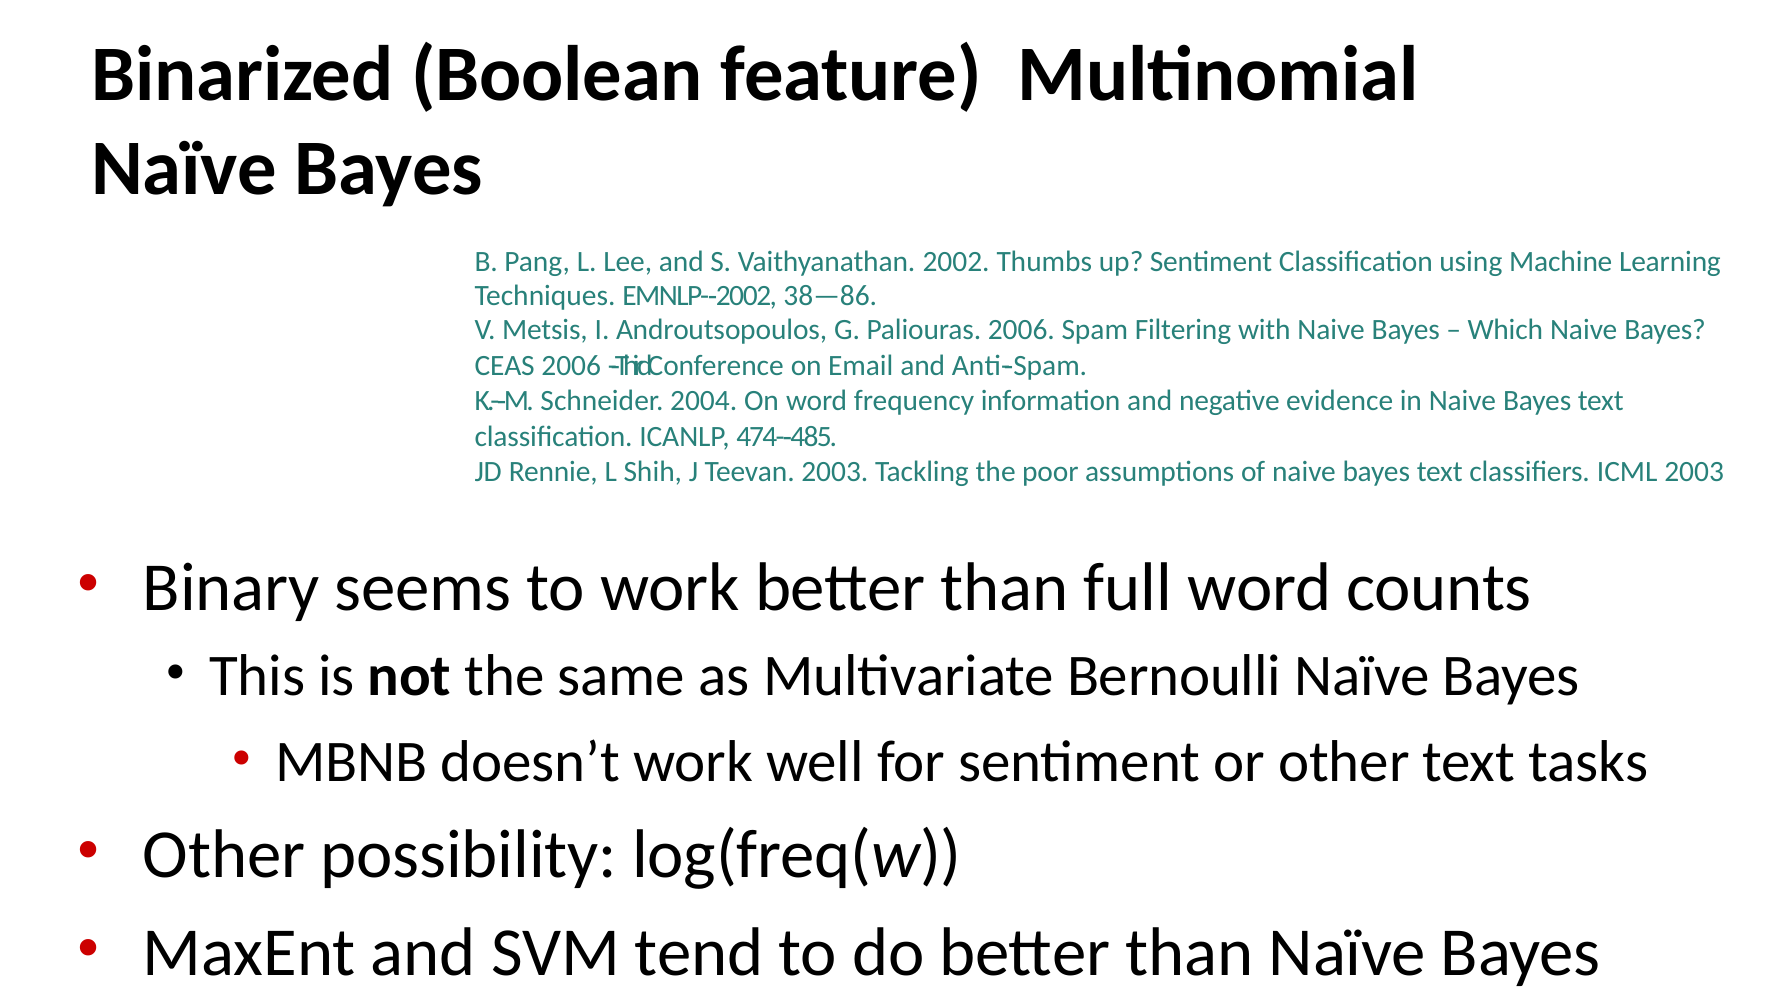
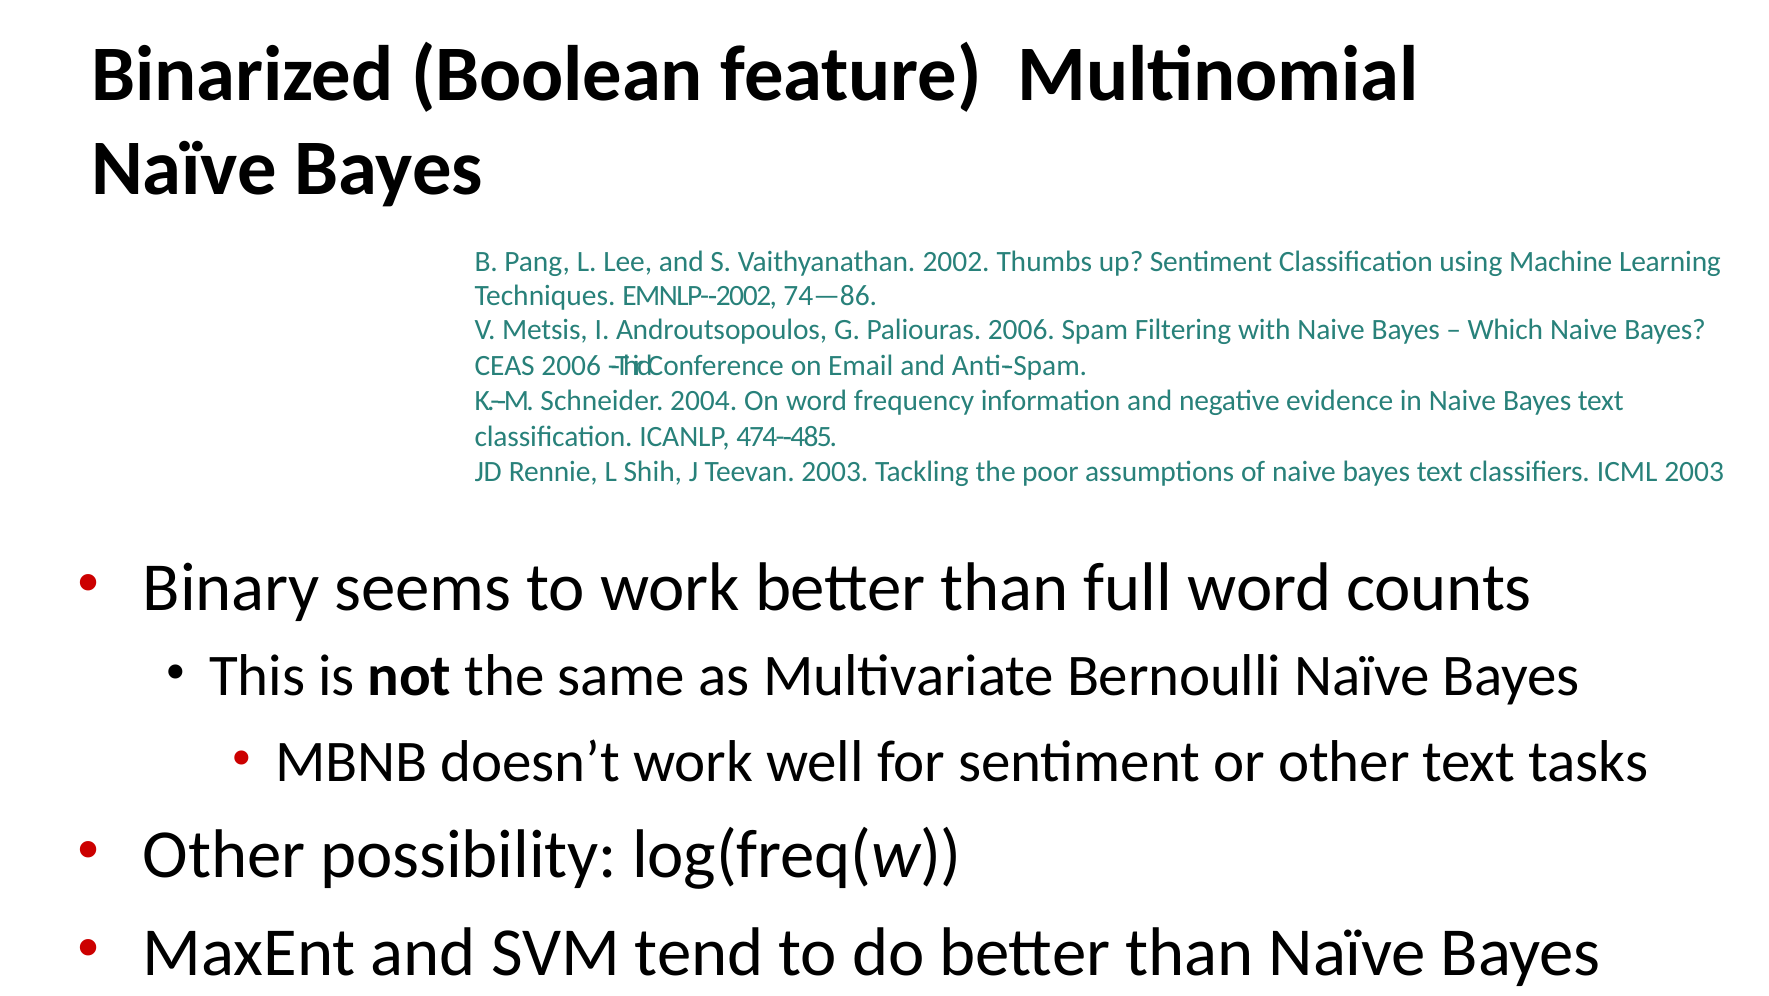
38—86: 38—86 -> 74—86 (830, 296)
